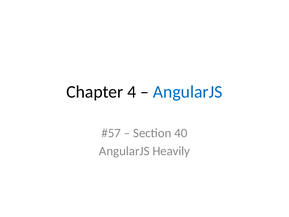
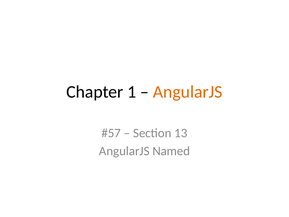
4: 4 -> 1 (132, 92)
AngularJS colour: blue -> orange (188, 92)
40: 40 -> 13 (181, 133)
Heavily: Heavily -> Named (171, 151)
